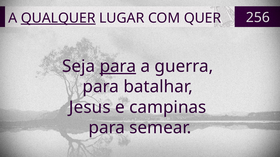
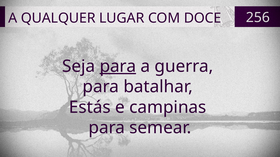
QUALQUER underline: present -> none (58, 18)
QUER: QUER -> DOCE (203, 18)
Jesus: Jesus -> Estás (90, 108)
